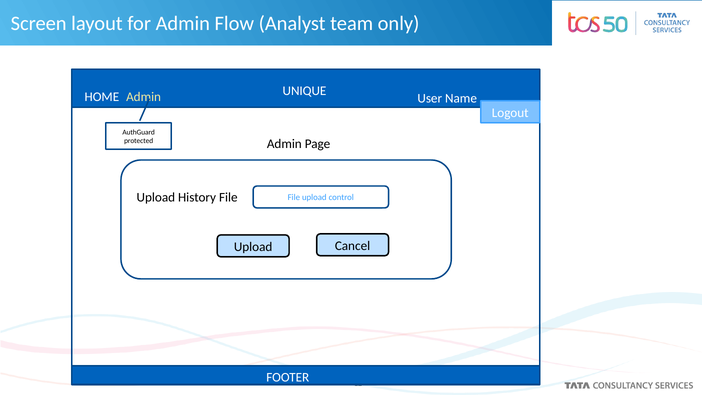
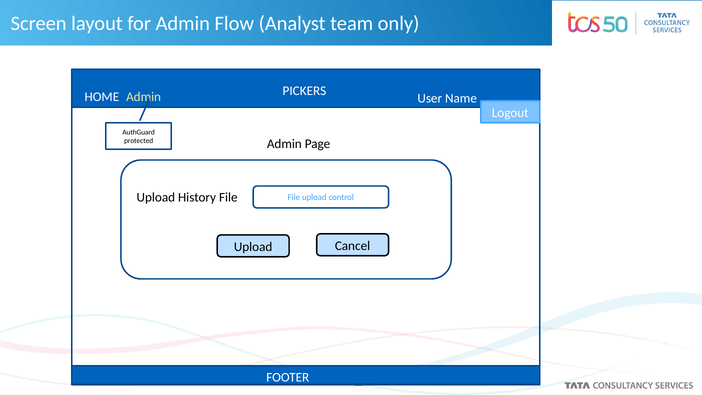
UNIQUE: UNIQUE -> PICKERS (304, 91)
